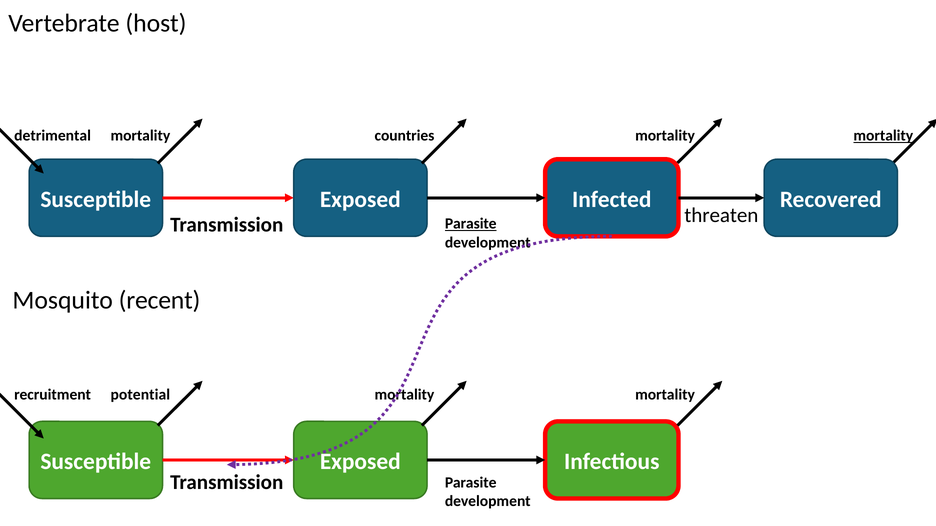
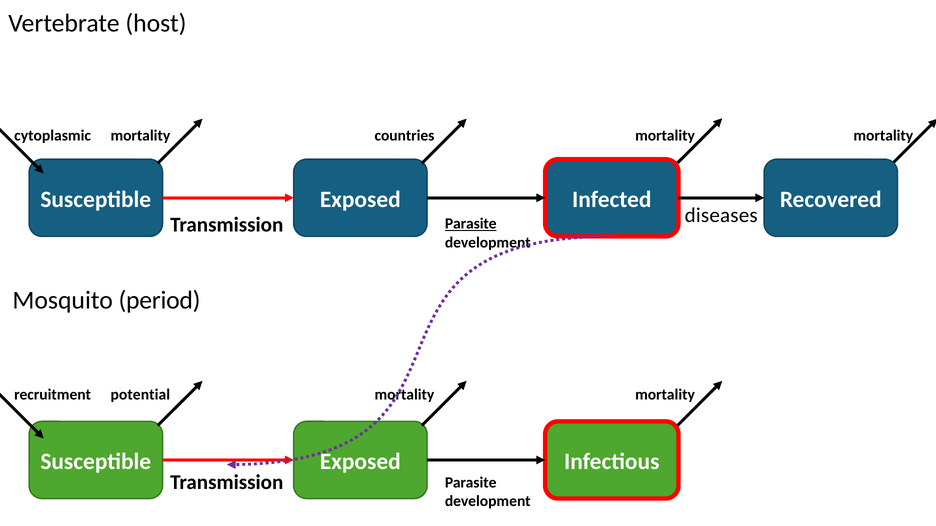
detrimental: detrimental -> cytoplasmic (53, 136)
mortality underline: present -> none (883, 136)
threaten: threaten -> diseases (721, 216)
recent: recent -> period (160, 301)
